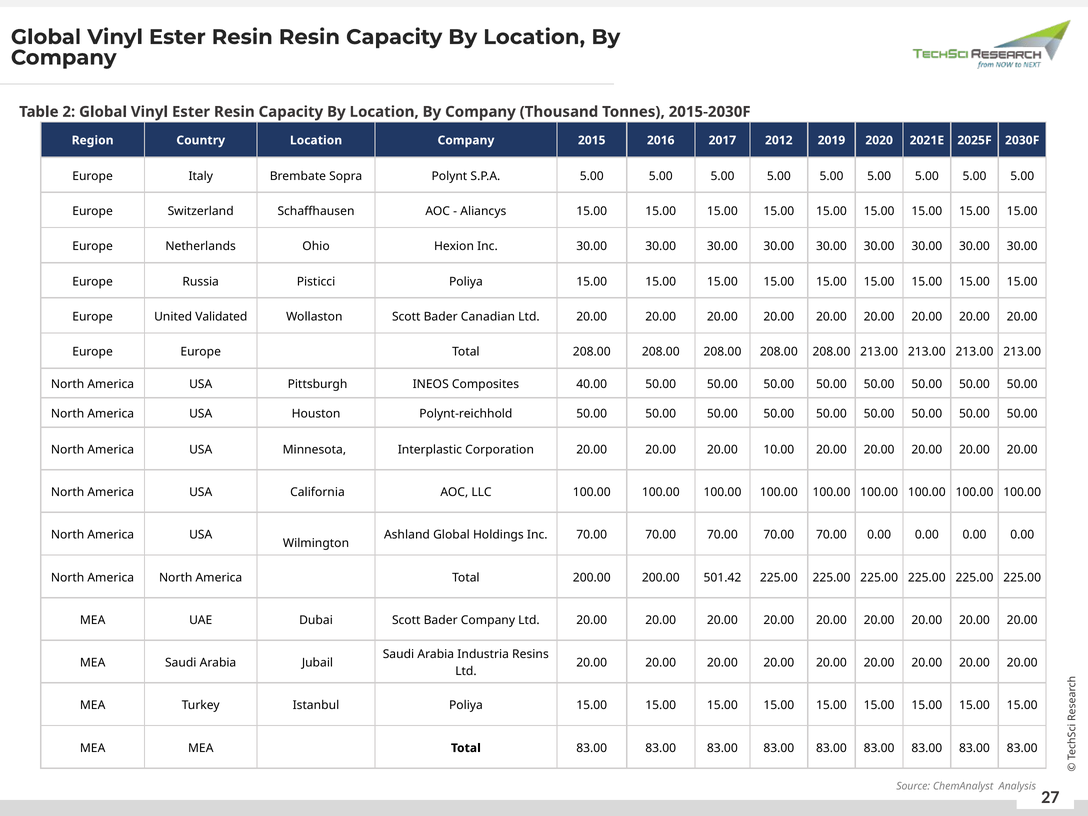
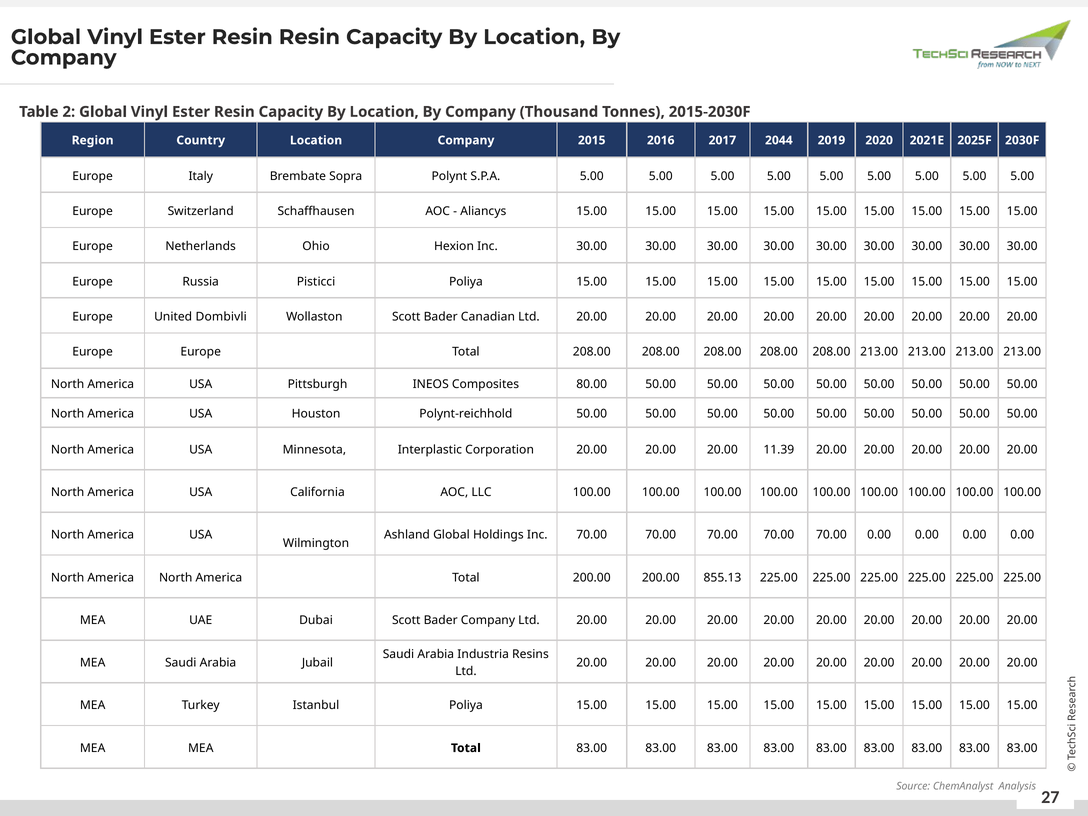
2012: 2012 -> 2044 (779, 140)
Validated: Validated -> Dombivli (221, 317)
40.00: 40.00 -> 80.00 (592, 384)
10.00: 10.00 -> 11.39 (779, 450)
501.42: 501.42 -> 855.13 (722, 578)
